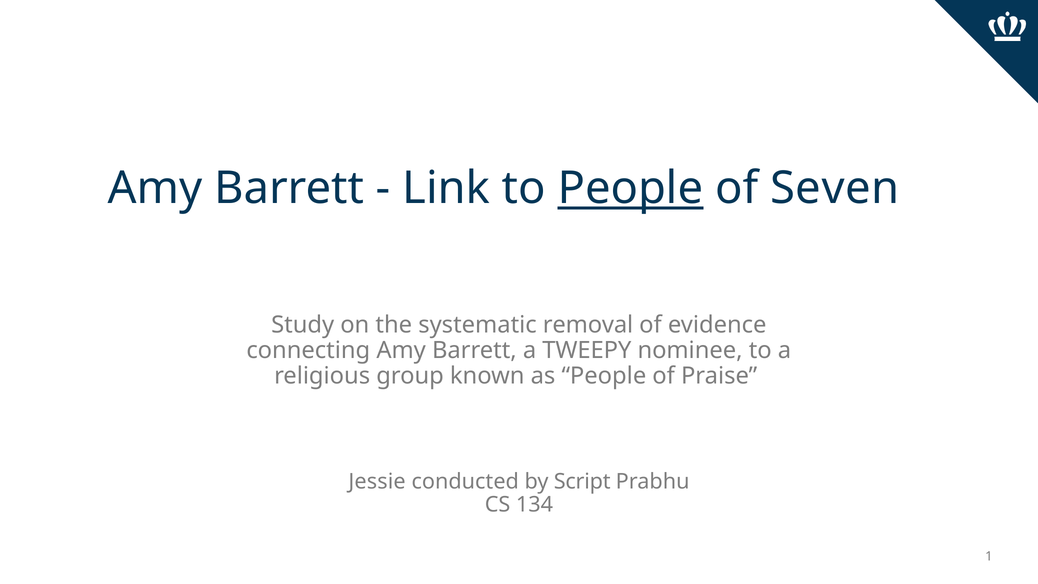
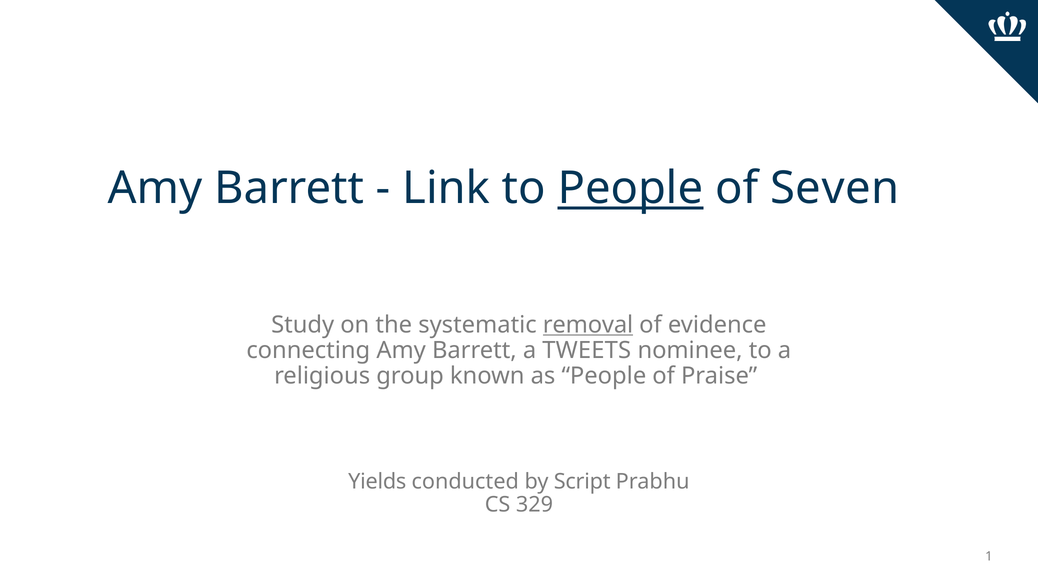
removal underline: none -> present (588, 325)
TWEEPY: TWEEPY -> TWEETS (587, 350)
Jessie: Jessie -> Yields (377, 481)
134: 134 -> 329 (535, 505)
